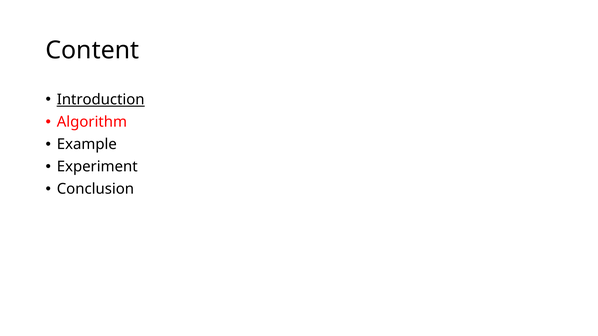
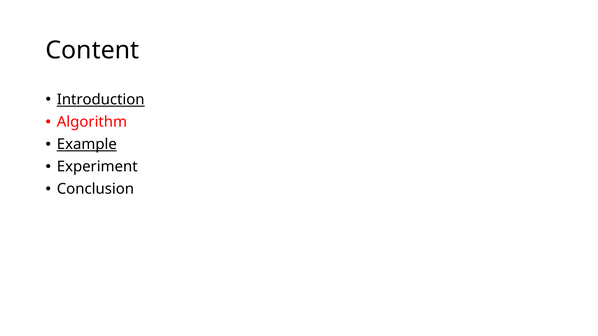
Example underline: none -> present (87, 145)
